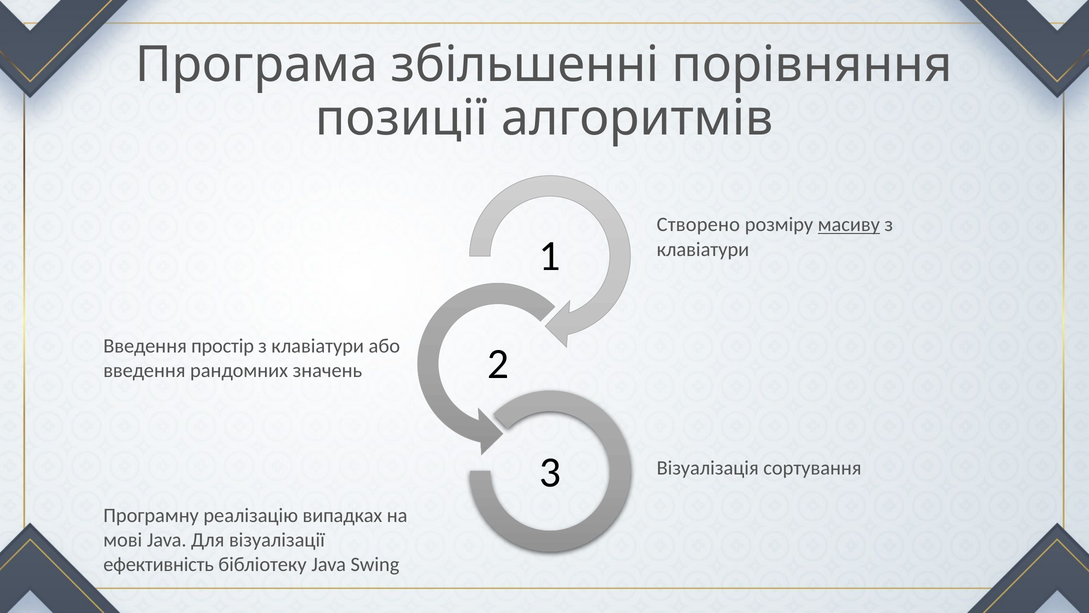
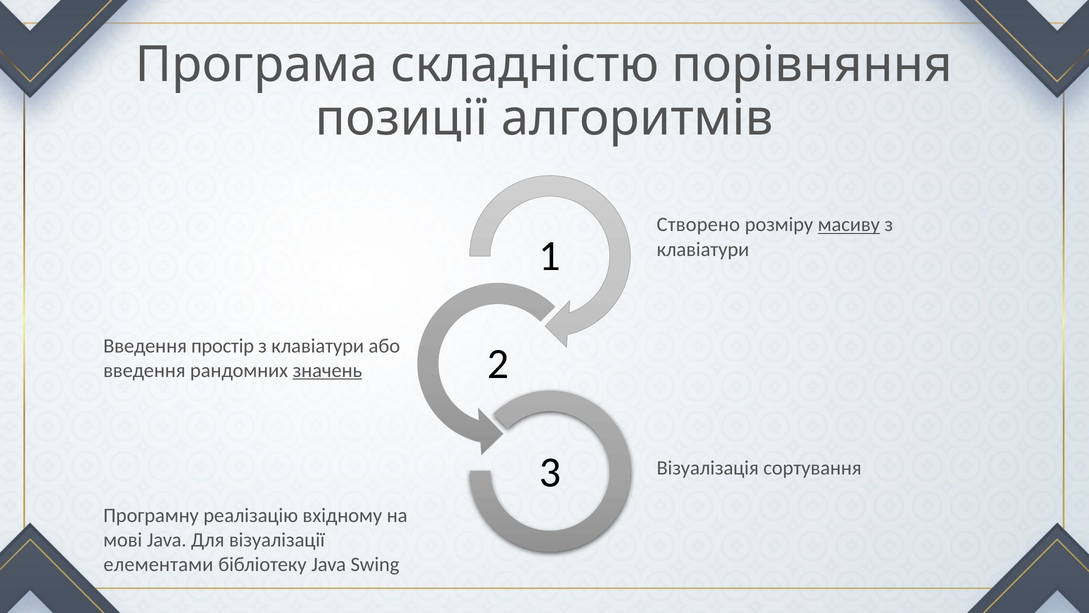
збільшенні: збільшенні -> складністю (525, 65)
значень underline: none -> present (327, 370)
випадках: випадках -> вхідному (342, 515)
ефективність: ефективність -> елементами (158, 564)
